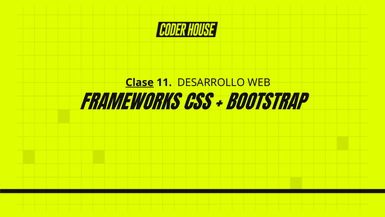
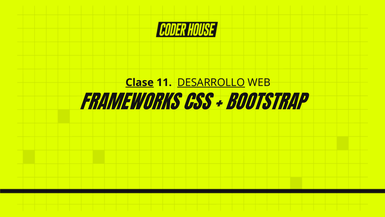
DESARROLLO underline: none -> present (211, 82)
